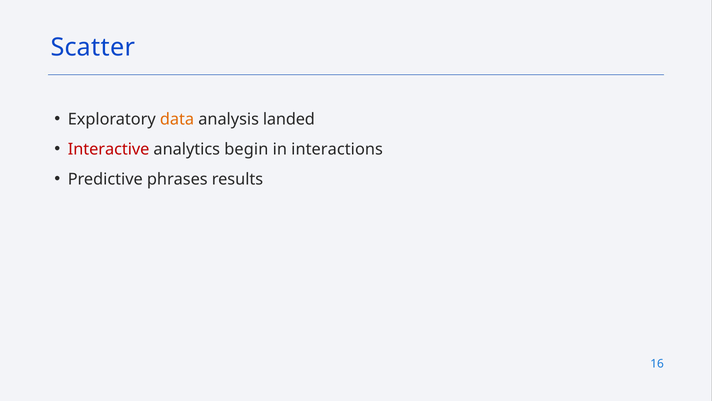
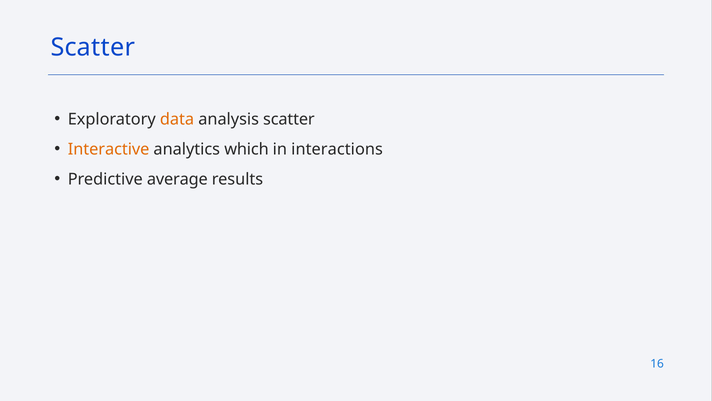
analysis landed: landed -> scatter (289, 119)
Interactive colour: red -> orange (109, 149)
begin: begin -> which (246, 149)
phrases: phrases -> average (177, 179)
